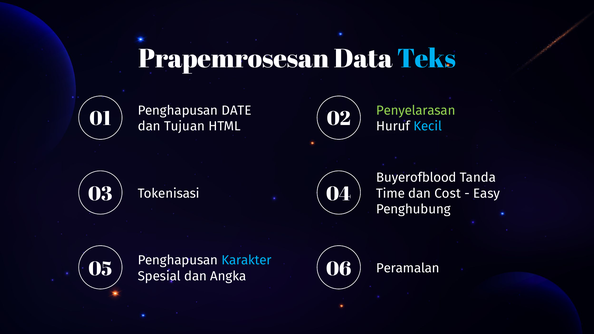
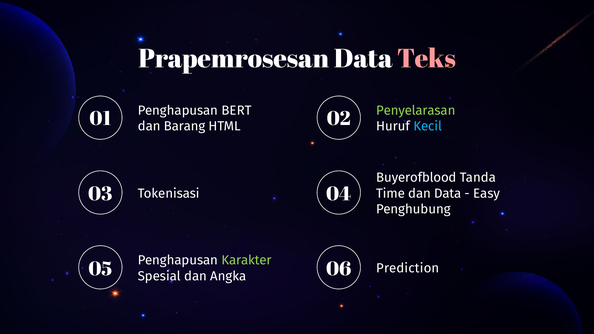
Teks colour: light blue -> pink (426, 59)
DATE: DATE -> BERT (237, 110)
Tujuan: Tujuan -> Barang (185, 126)
dan Cost: Cost -> Data (448, 193)
Karakter colour: light blue -> light green (247, 260)
Peramalan: Peramalan -> Prediction (408, 268)
